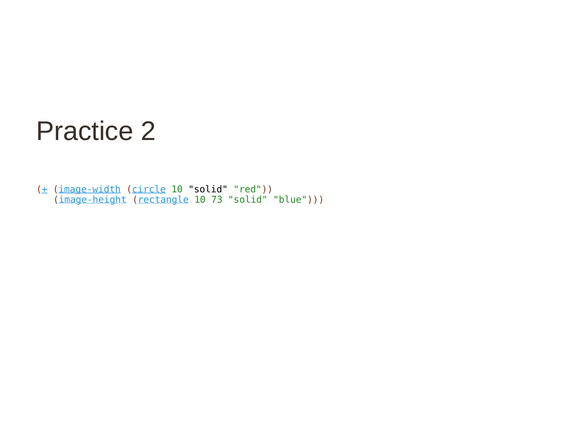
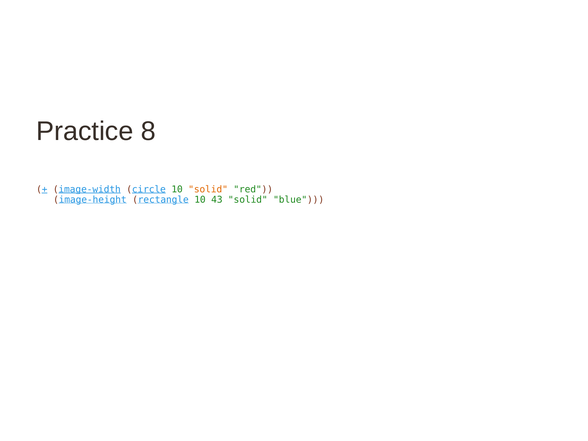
2: 2 -> 8 (148, 131)
solid colour: black -> orange (208, 189)
73: 73 -> 43 (217, 200)
